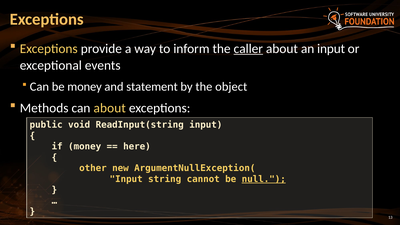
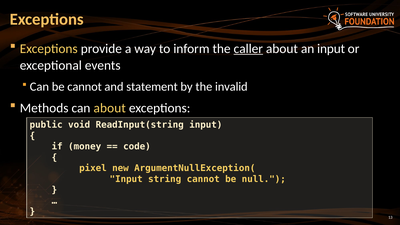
be money: money -> cannot (85, 87)
object: object -> invalid (231, 87)
here: here -> code (137, 147)
other: other -> pixel (93, 168)
null underline: present -> none (264, 179)
